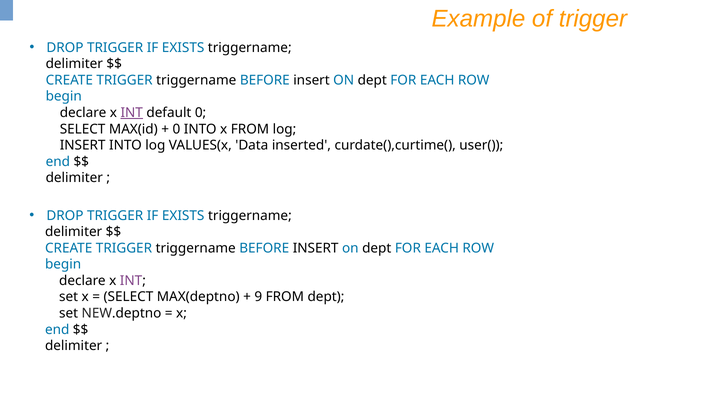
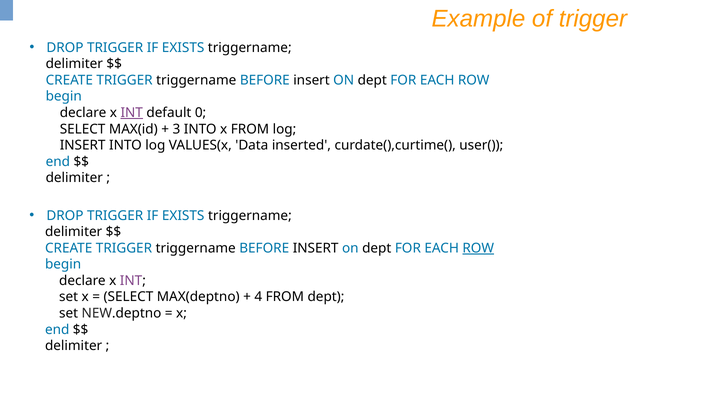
0: 0 -> 3 (176, 129)
ROW underline: none -> present (478, 248)
9: 9 -> 4 (258, 297)
